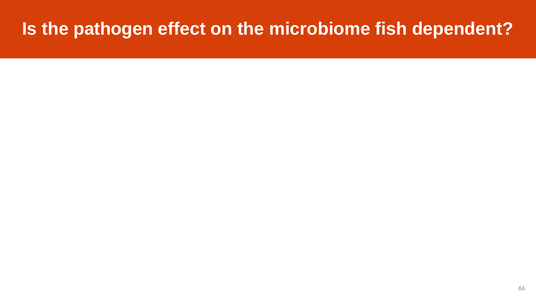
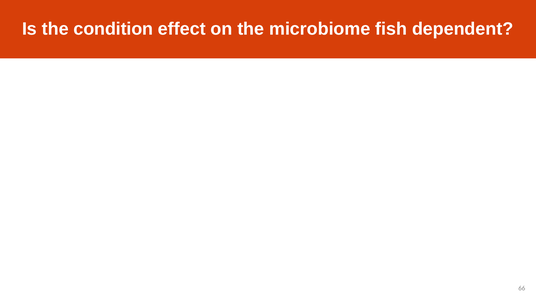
pathogen: pathogen -> condition (113, 29)
